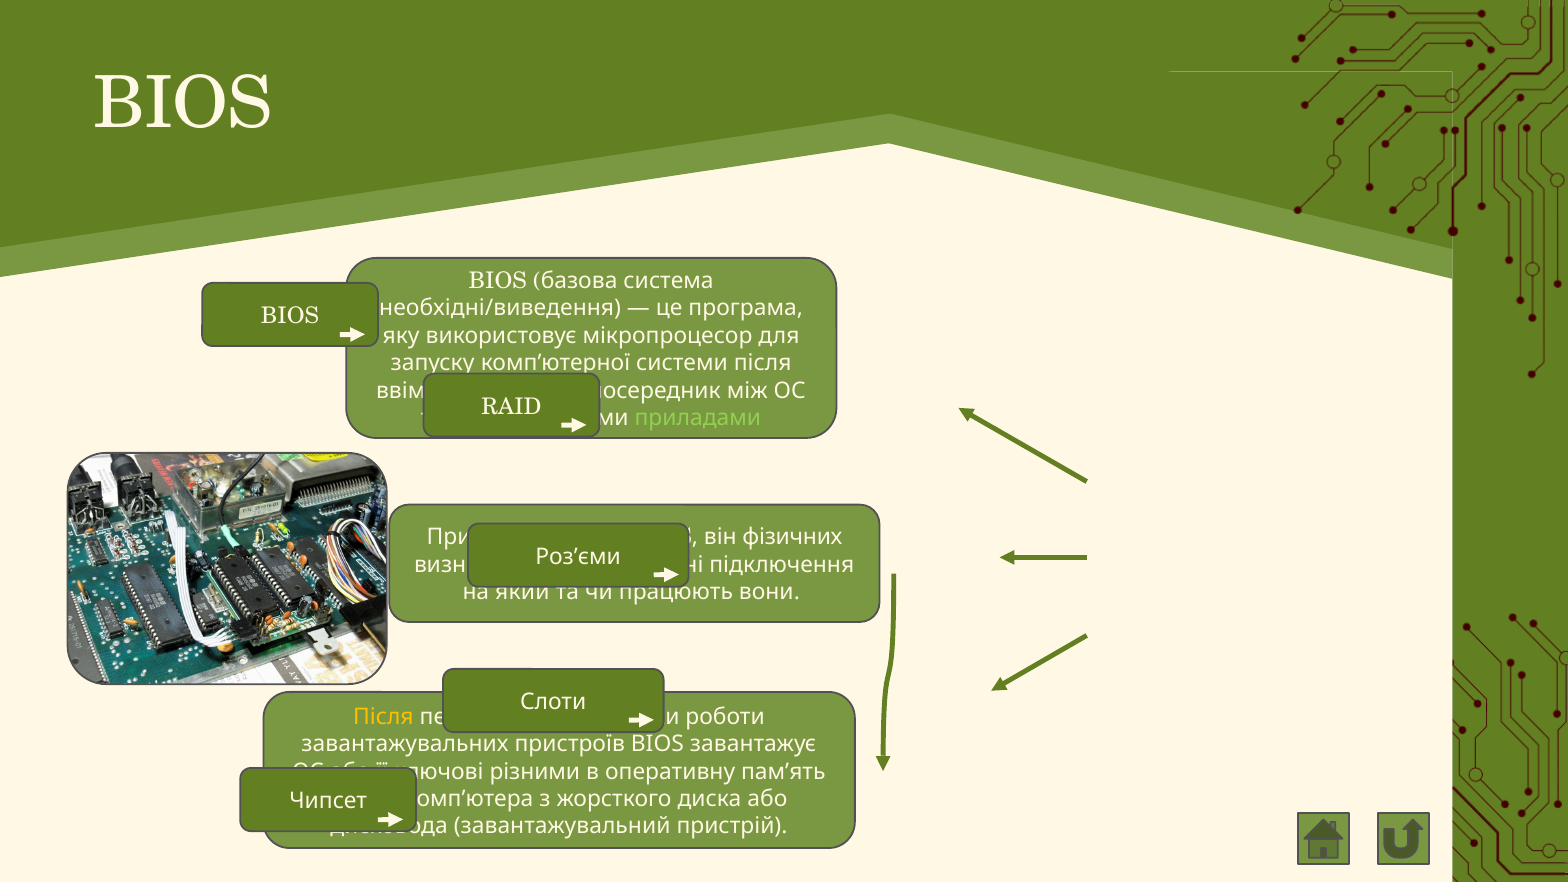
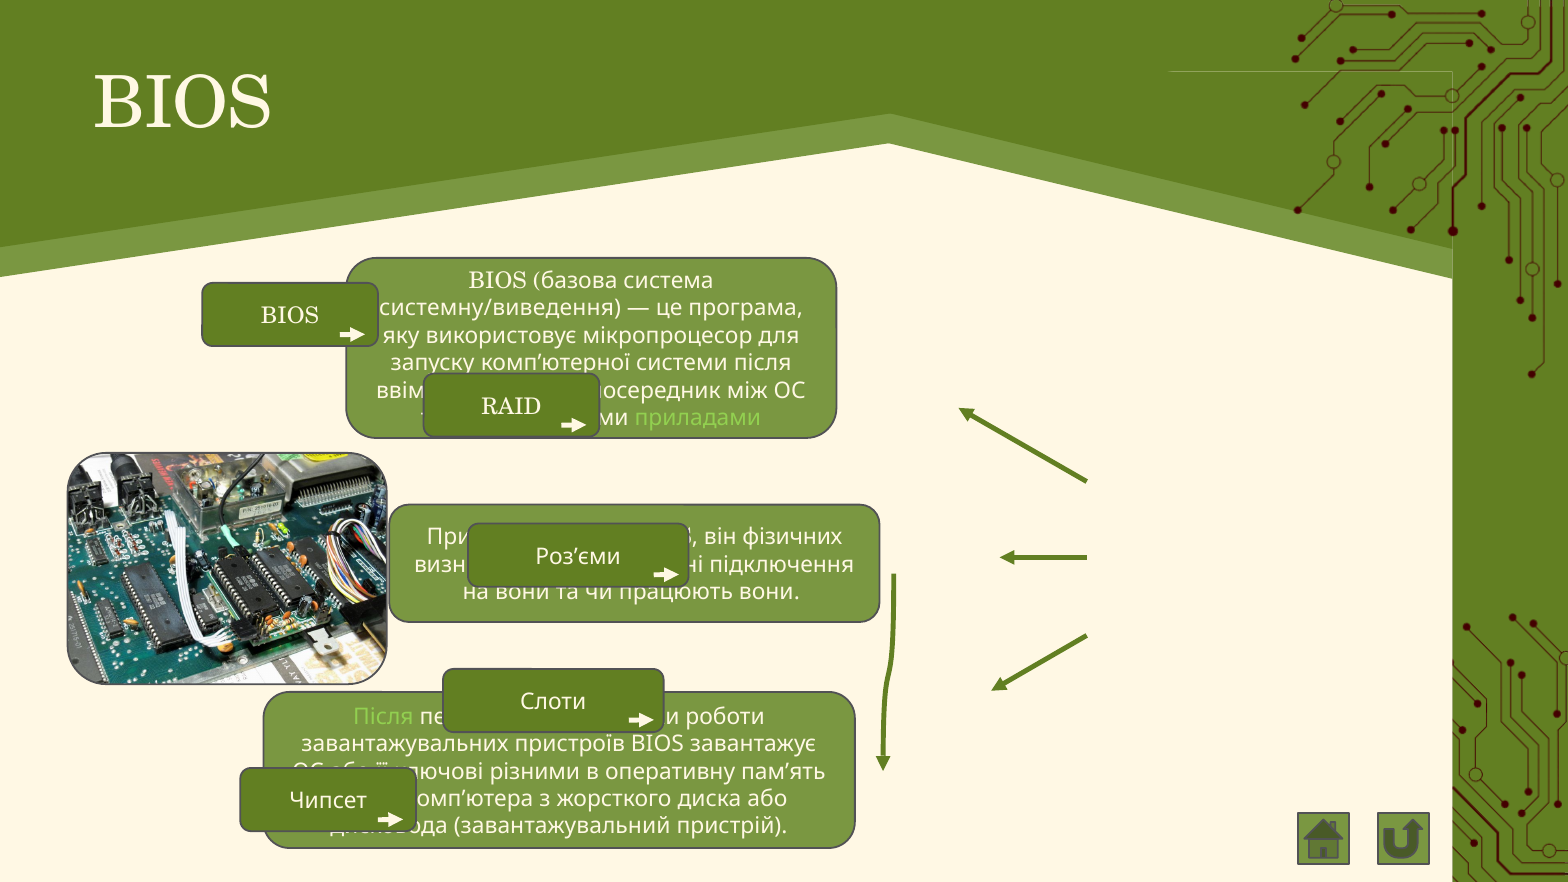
необхідні/виведення: необхідні/виведення -> системну/виведення (500, 308)
на який: який -> вони (523, 592)
Після colour: yellow -> light green (383, 717)
